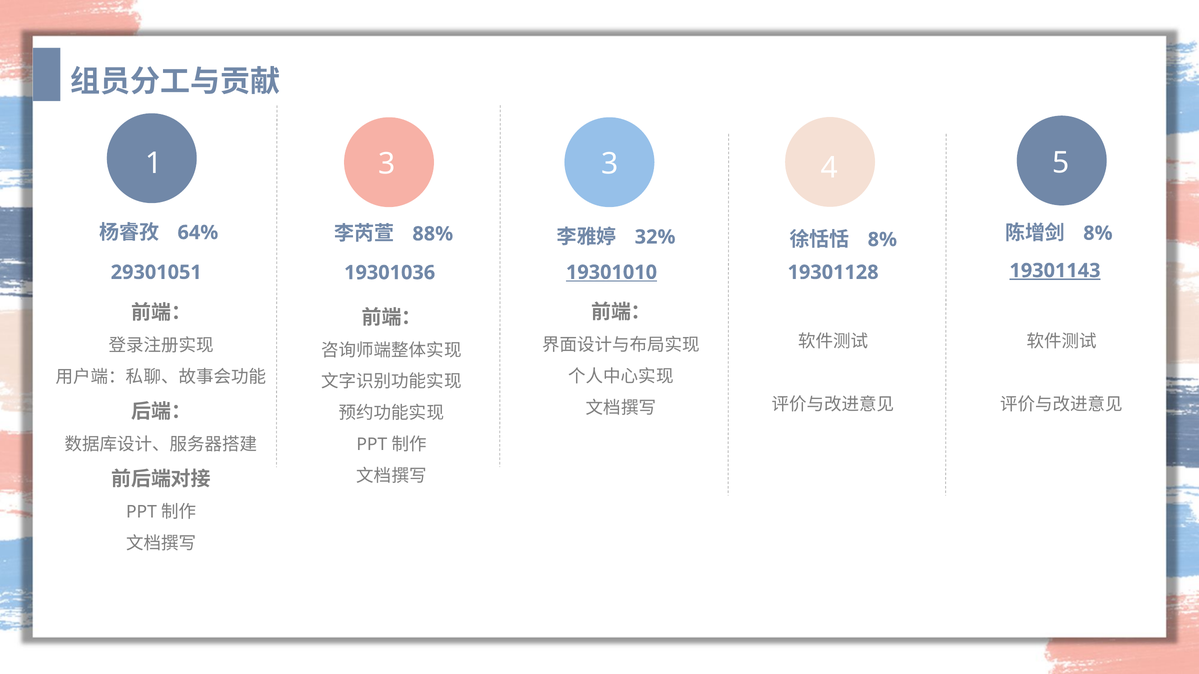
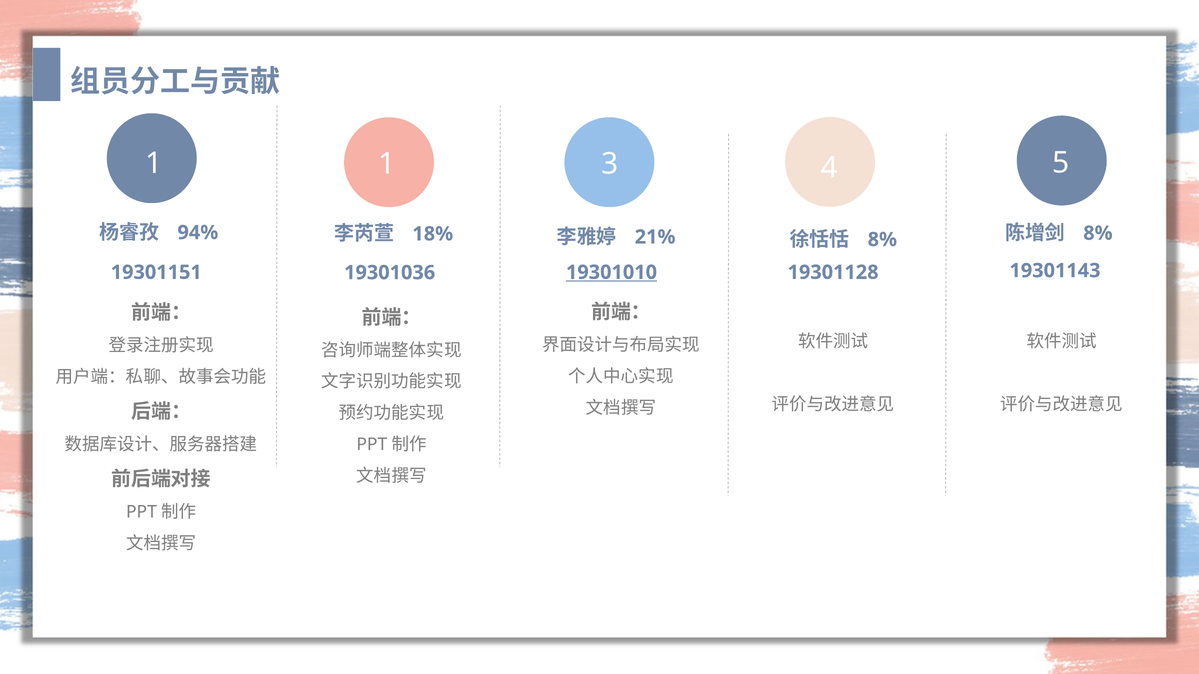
1 3: 3 -> 1 (387, 164)
64%: 64% -> 94% (198, 233)
88%: 88% -> 18% (433, 234)
32%: 32% -> 21% (655, 237)
29301051: 29301051 -> 19301151 (156, 272)
19301143 underline: present -> none (1055, 271)
